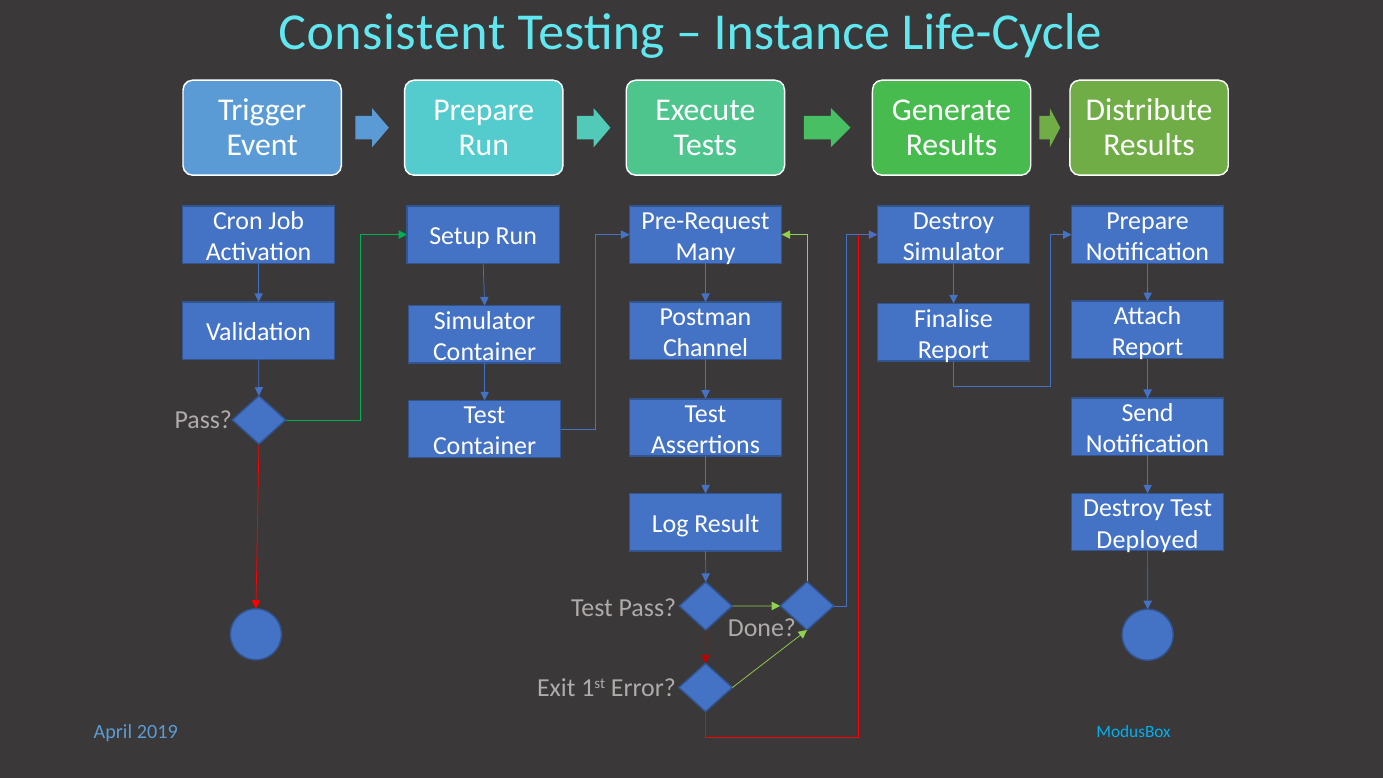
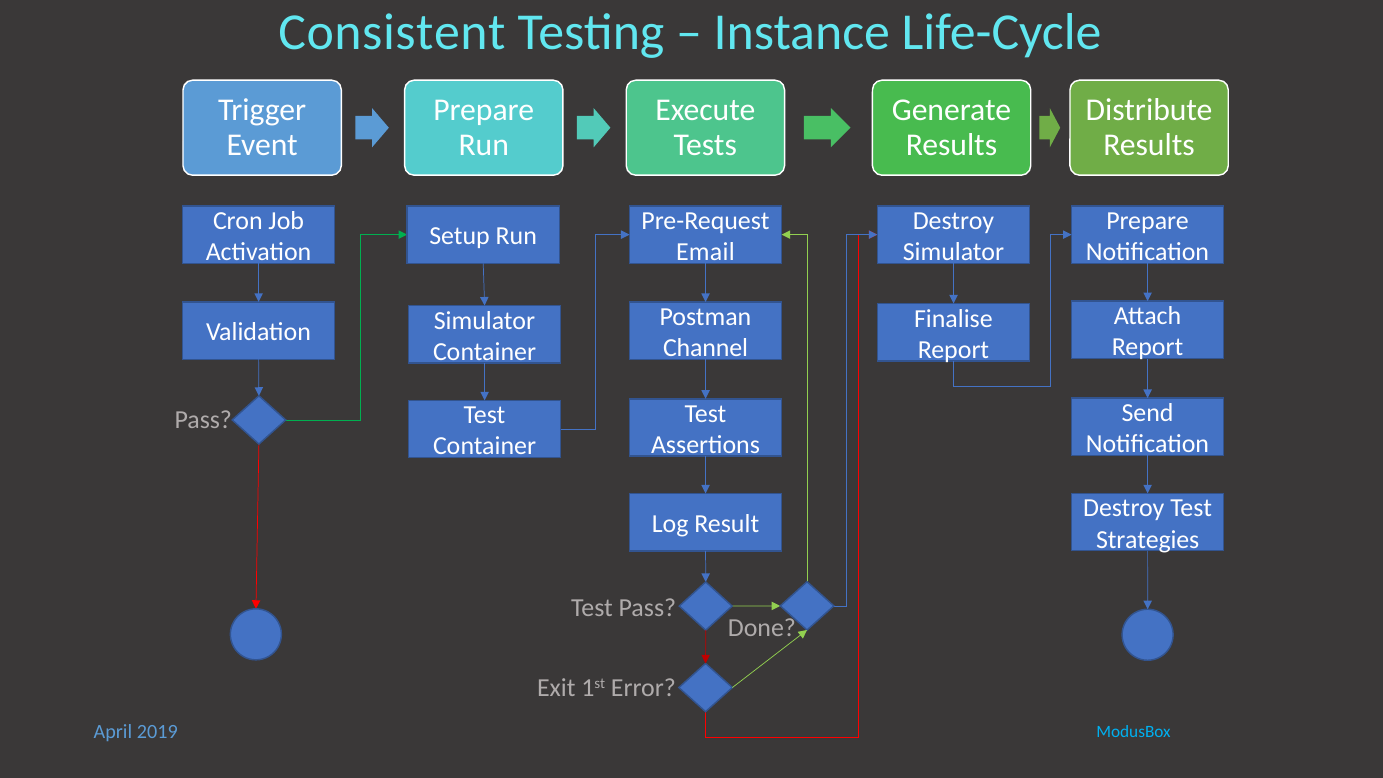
Many: Many -> Email (705, 252)
Deployed: Deployed -> Strategies (1148, 539)
